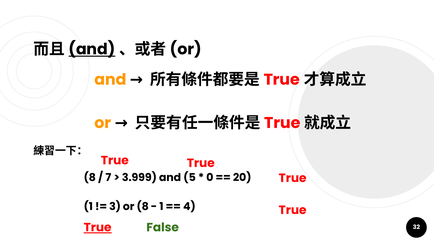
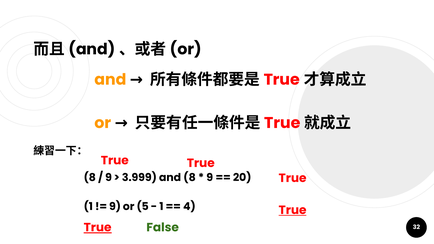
and underline: present -> none (92, 49)
7: 7 -> 9 (109, 178)
and 5: 5 -> 8 (190, 178)
0: 0 -> 9 (210, 178)
3: 3 -> 9 (115, 207)
or 8: 8 -> 5 (143, 207)
True underline: none -> present (293, 210)
